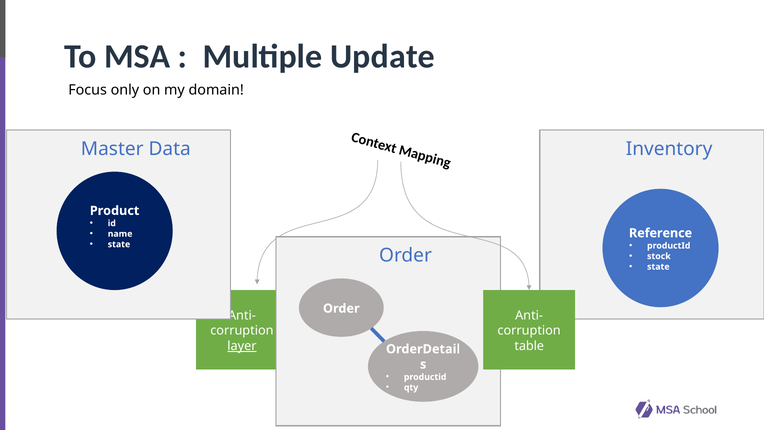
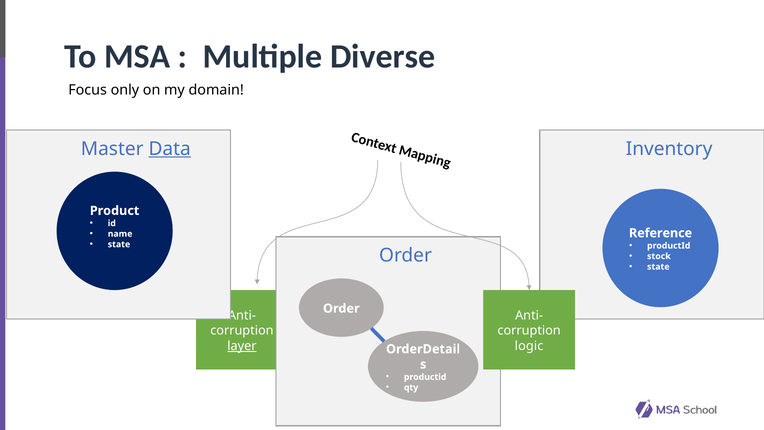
Update: Update -> Diverse (383, 57)
Data underline: none -> present (170, 149)
table: table -> logic (529, 346)
